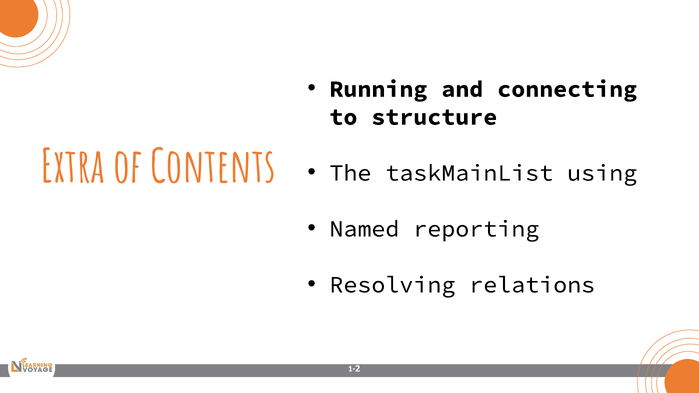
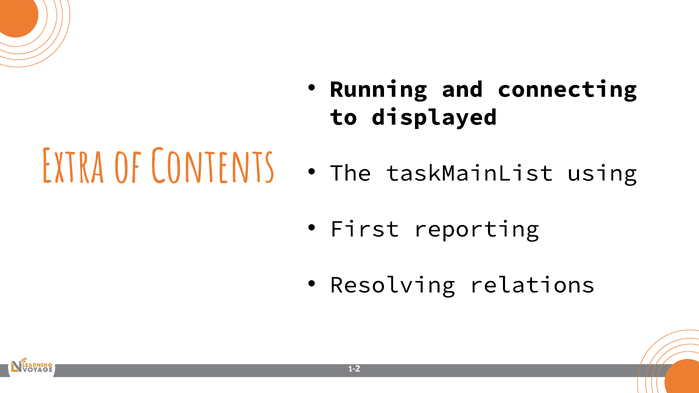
structure: structure -> displayed (434, 117)
Named: Named -> First (364, 229)
